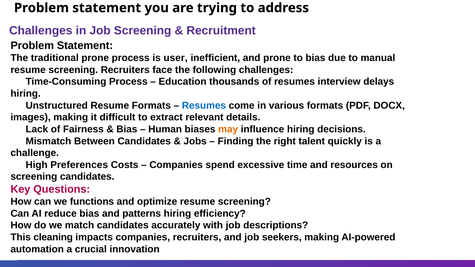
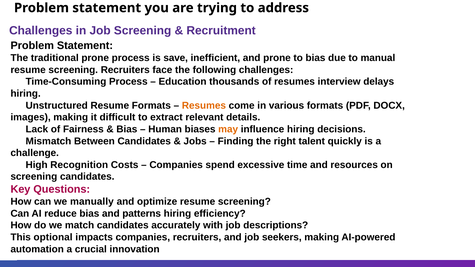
user: user -> save (176, 58)
Resumes colour: blue -> orange (204, 106)
Preferences: Preferences -> Recognition (79, 165)
functions: functions -> manually (92, 202)
cleaning: cleaning -> optional (53, 237)
